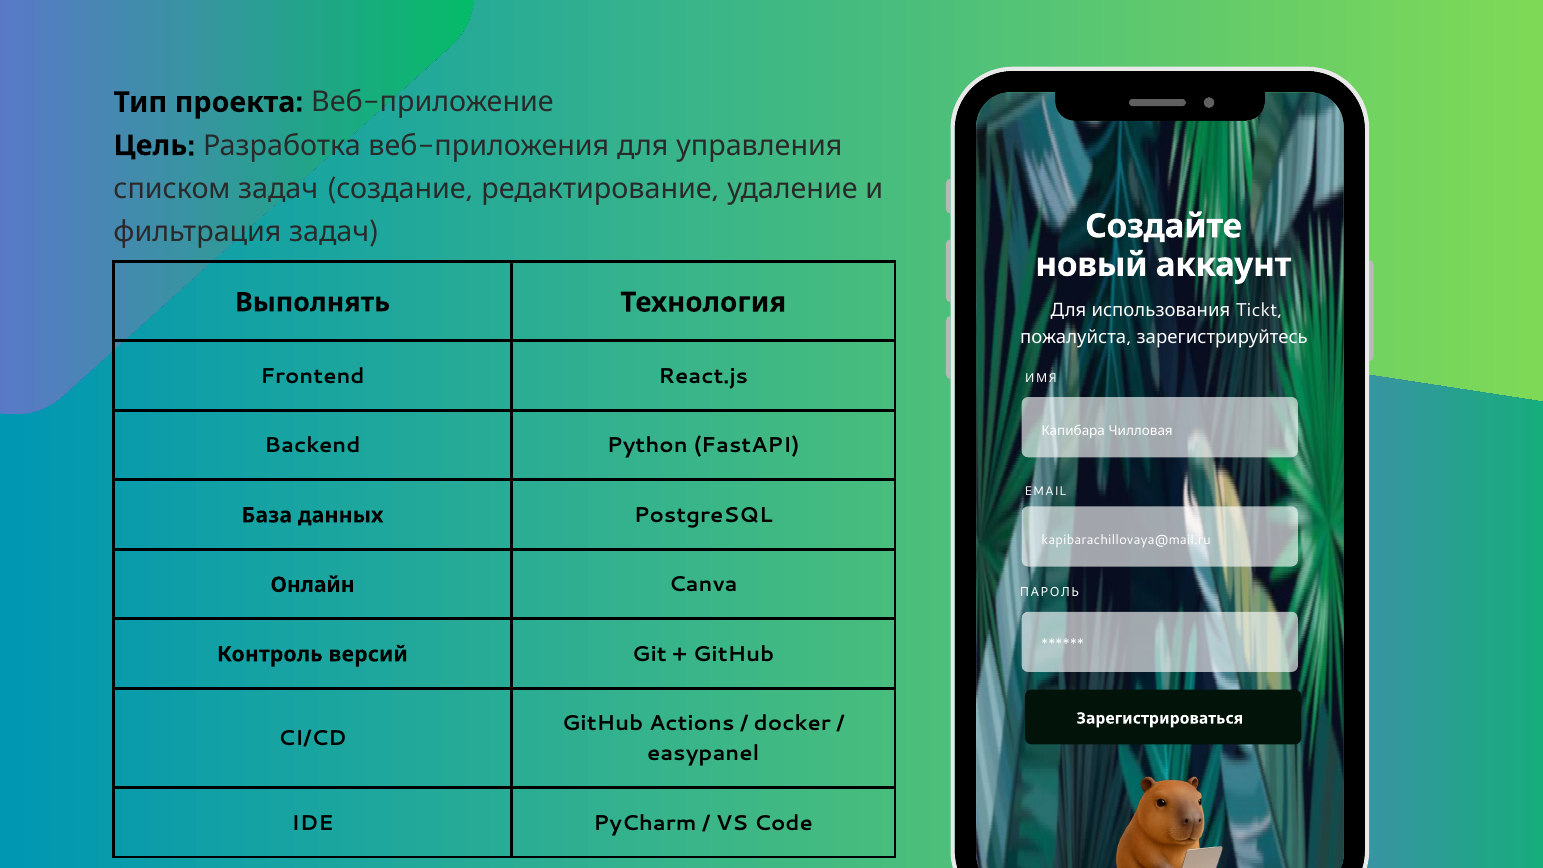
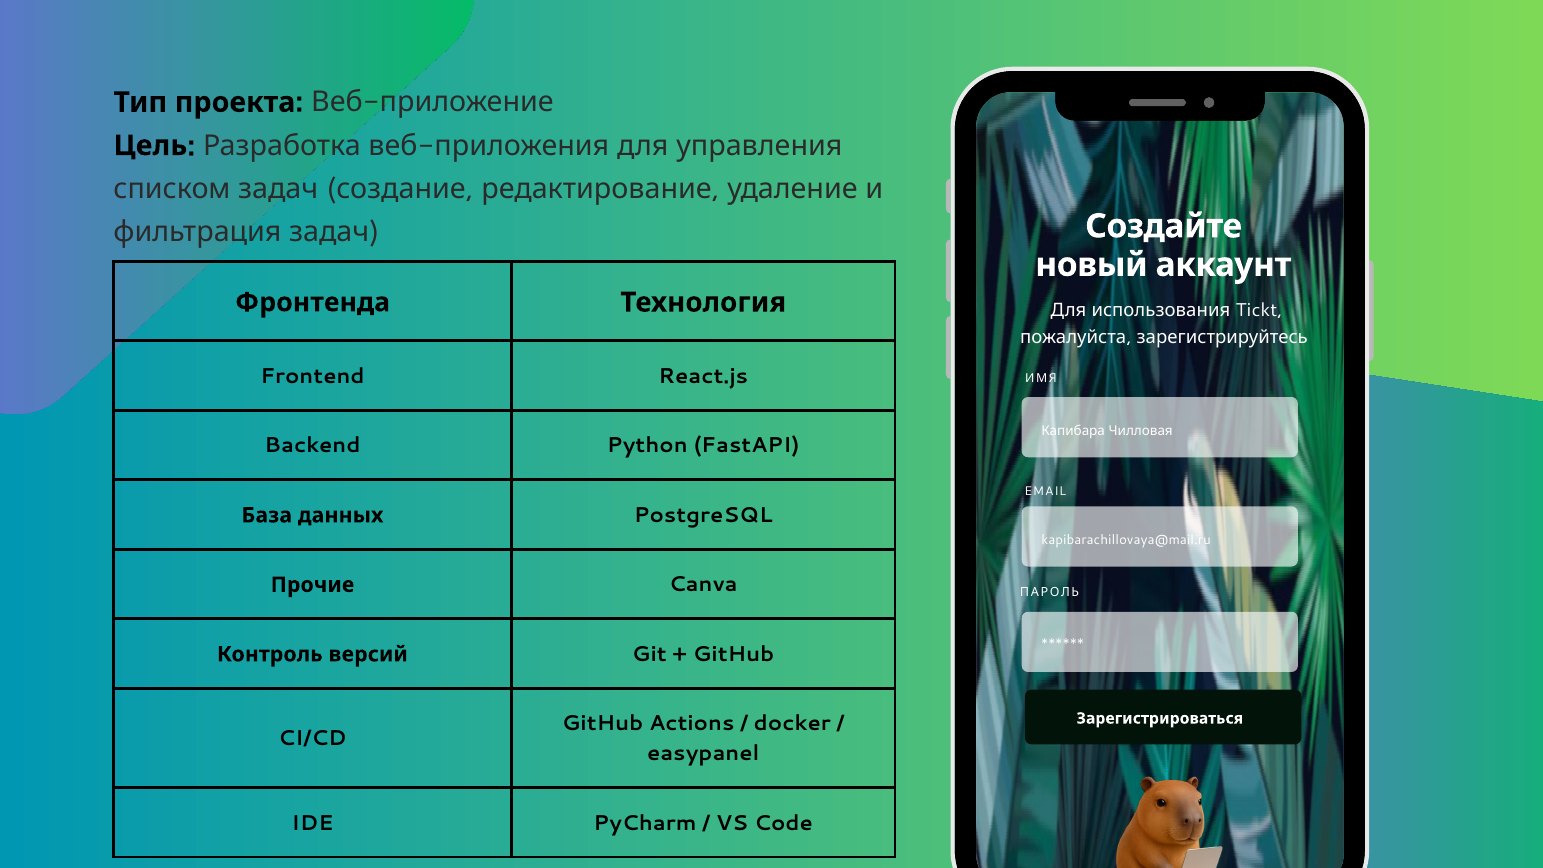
Выполнять: Выполнять -> Фронтенда (313, 302)
Онлайн: Онлайн -> Прочие (312, 585)
